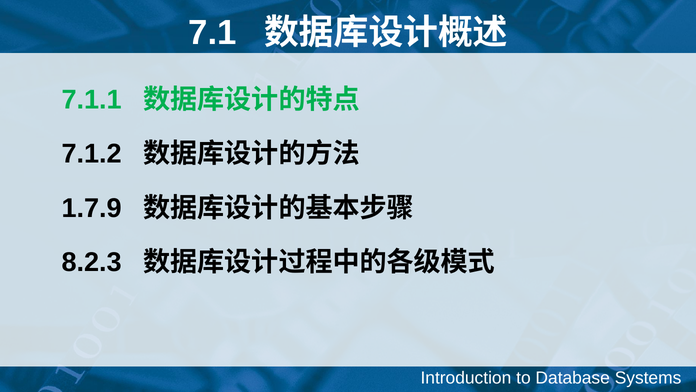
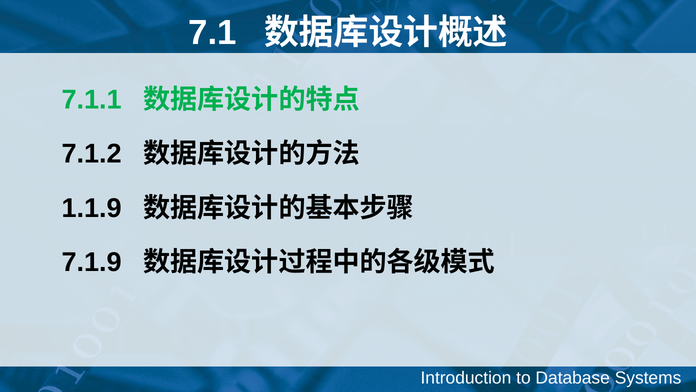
1.7.9: 1.7.9 -> 1.1.9 (92, 208)
8.2.3: 8.2.3 -> 7.1.9 (92, 262)
